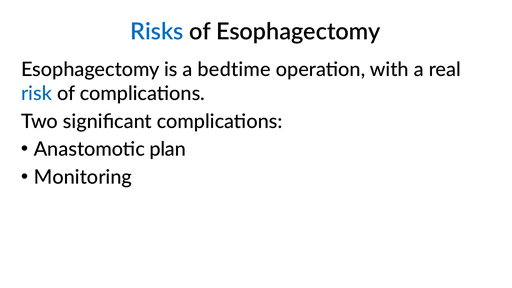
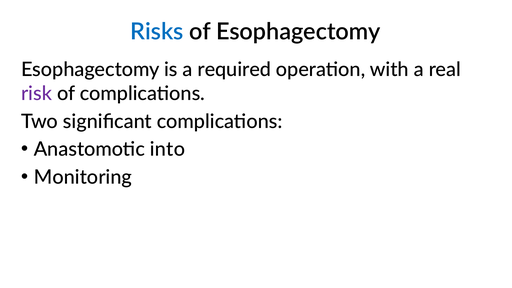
bedtime: bedtime -> required (234, 70)
risk colour: blue -> purple (37, 94)
plan: plan -> into (167, 149)
